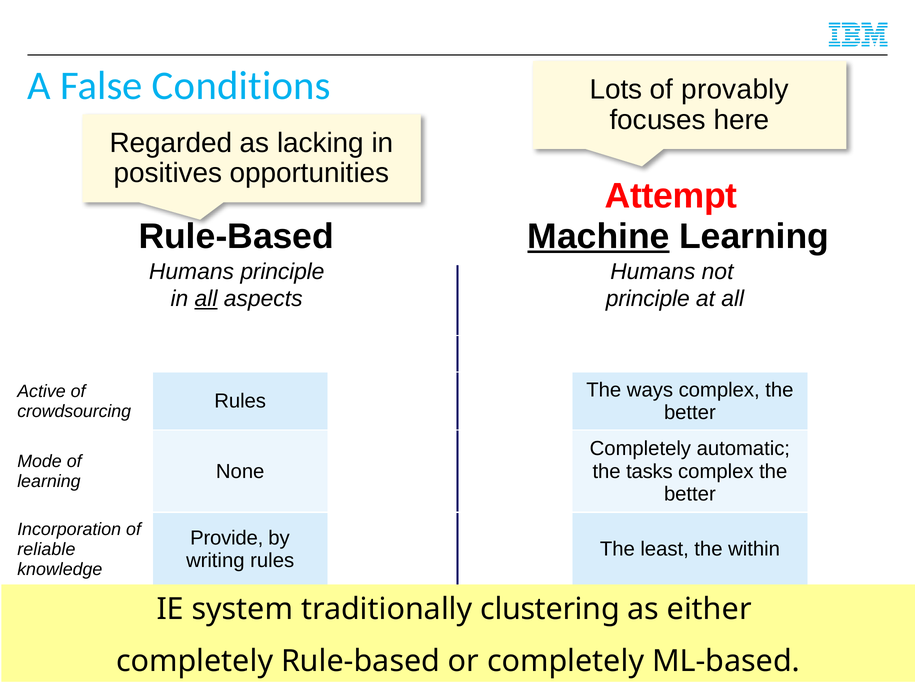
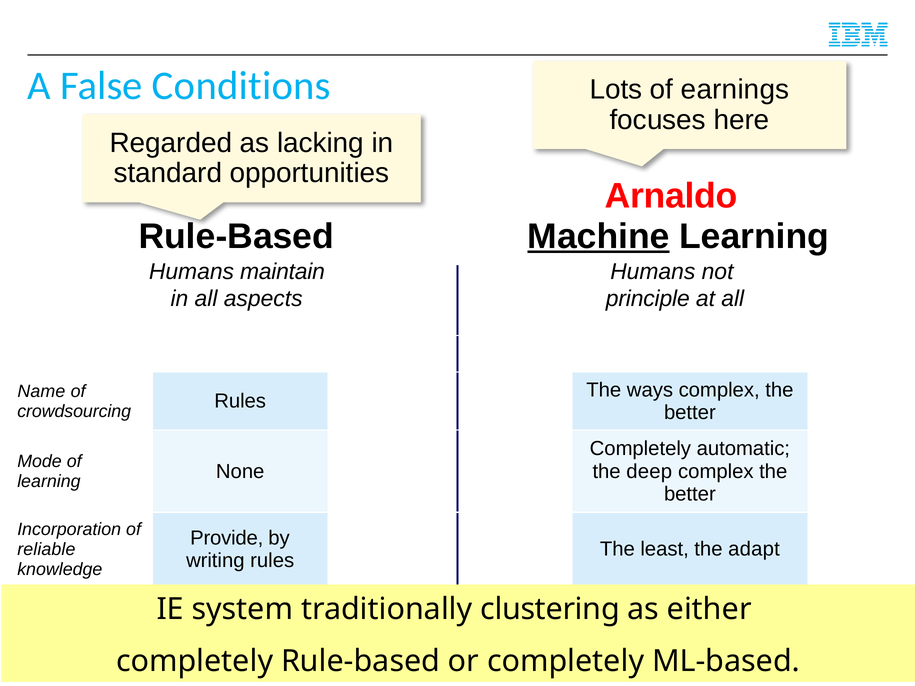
provably: provably -> earnings (735, 90)
positives: positives -> standard (168, 173)
Attempt: Attempt -> Arnaldo (671, 196)
Humans principle: principle -> maintain (282, 272)
all underline: present -> none (206, 299)
Active: Active -> Name (41, 391)
tasks: tasks -> deep (649, 472)
within: within -> adapt (754, 549)
